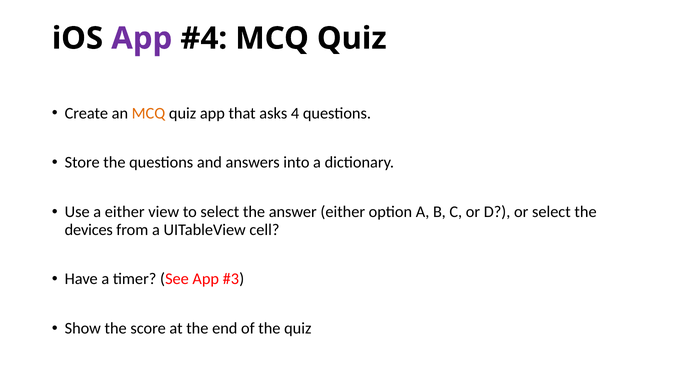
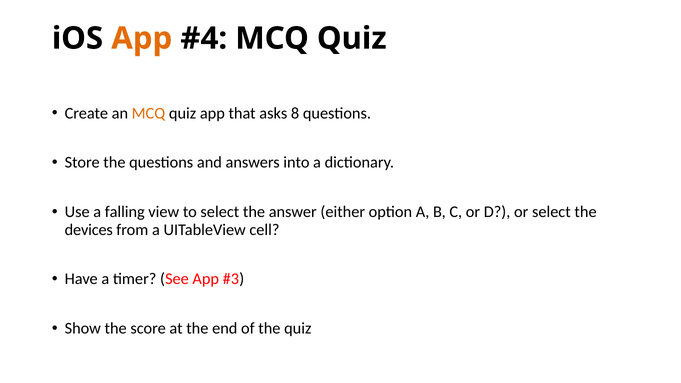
App colour: purple -> orange (142, 38)
4: 4 -> 8 (295, 113)
a either: either -> falling (125, 212)
